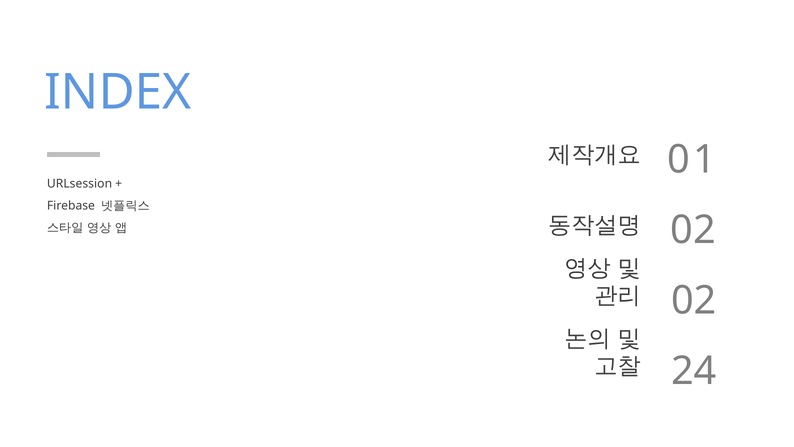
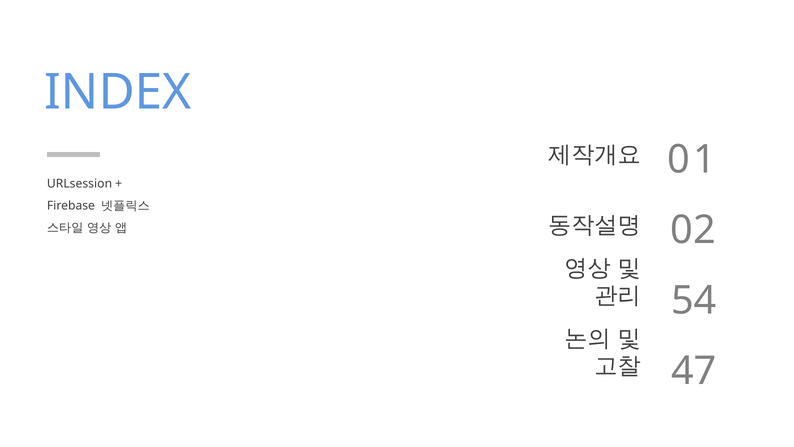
02: 02 -> 54 (694, 301)
24: 24 -> 47 (694, 371)
